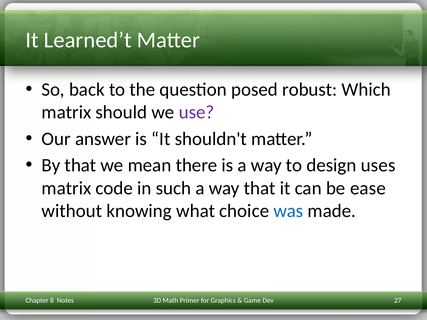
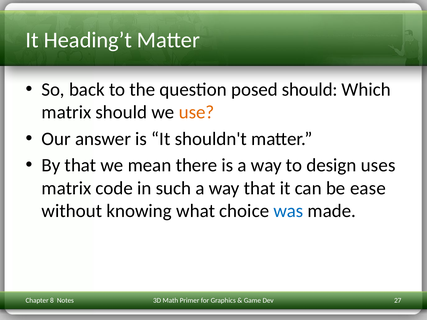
Learned’t: Learned’t -> Heading’t (88, 40)
posed robust: robust -> should (310, 90)
use colour: purple -> orange (197, 112)
